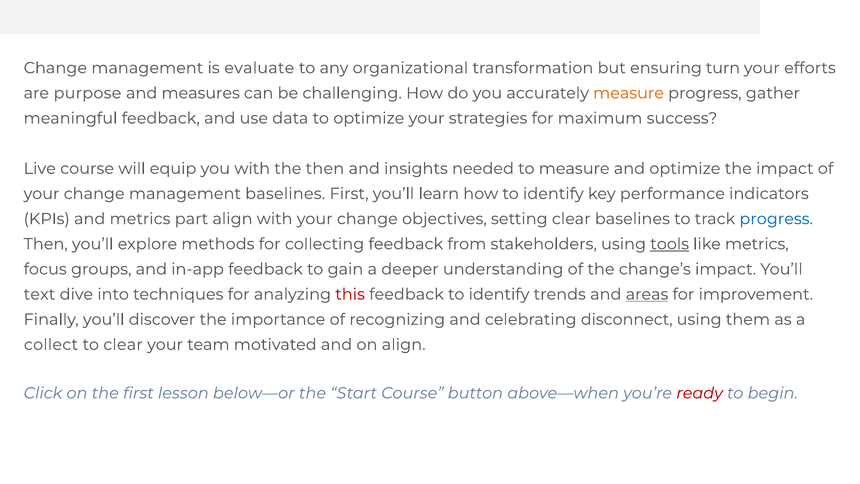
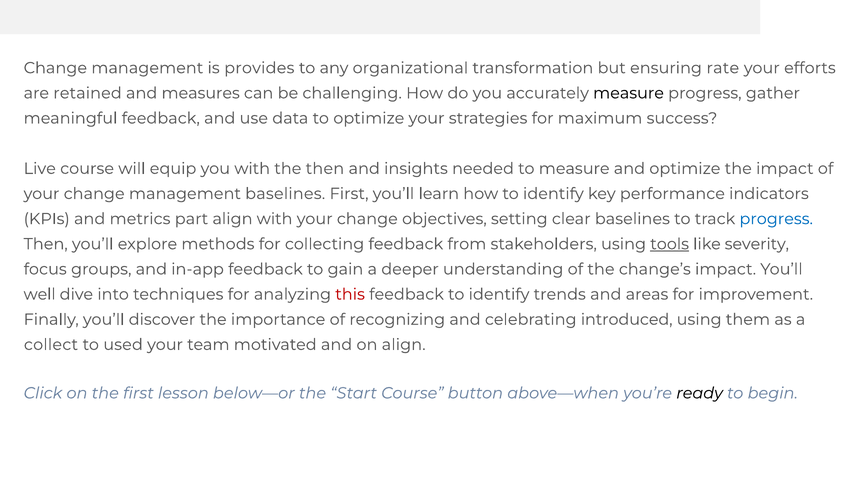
evaluate: evaluate -> provides (259, 68)
turn: turn -> rate (723, 68)
purpose: purpose -> retained (88, 93)
measure colour: orange -> black (629, 93)
like metrics: metrics -> severity (757, 244)
text: text -> well (40, 294)
areas underline: present -> none (647, 294)
disconnect: disconnect -> introduced (627, 319)
to clear: clear -> used (123, 344)
ready colour: red -> black (700, 393)
